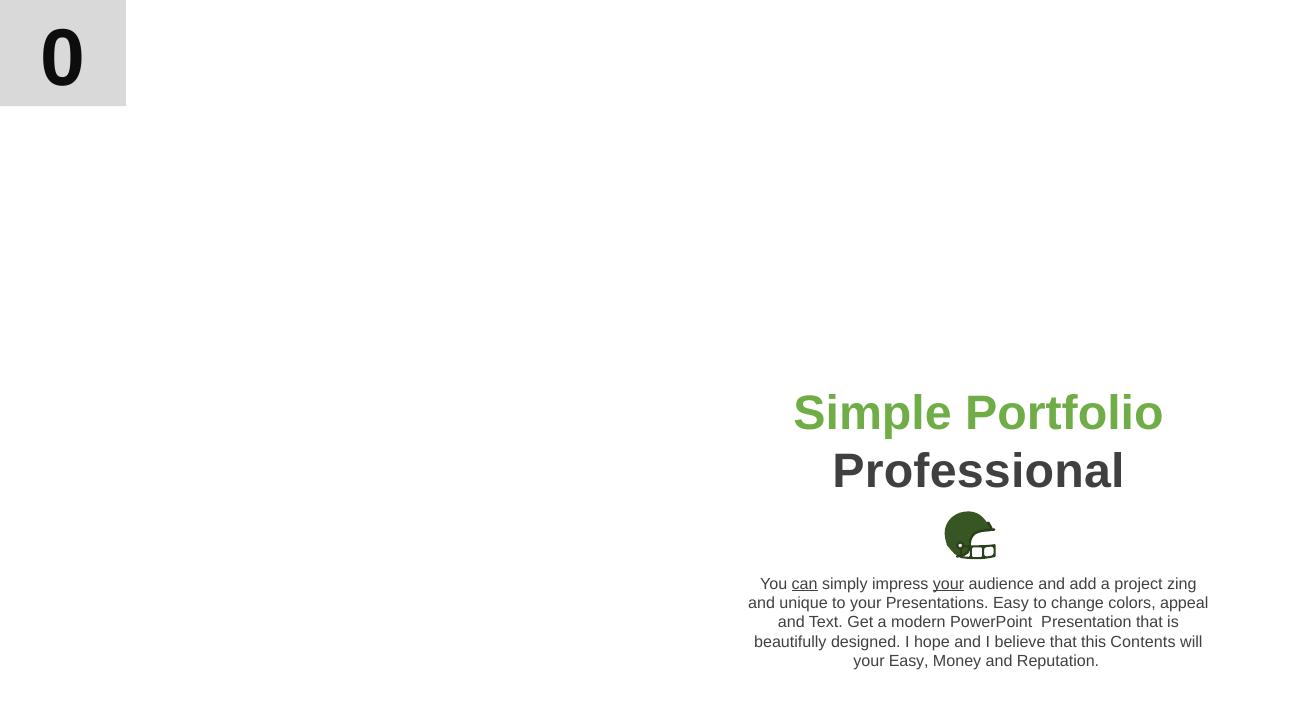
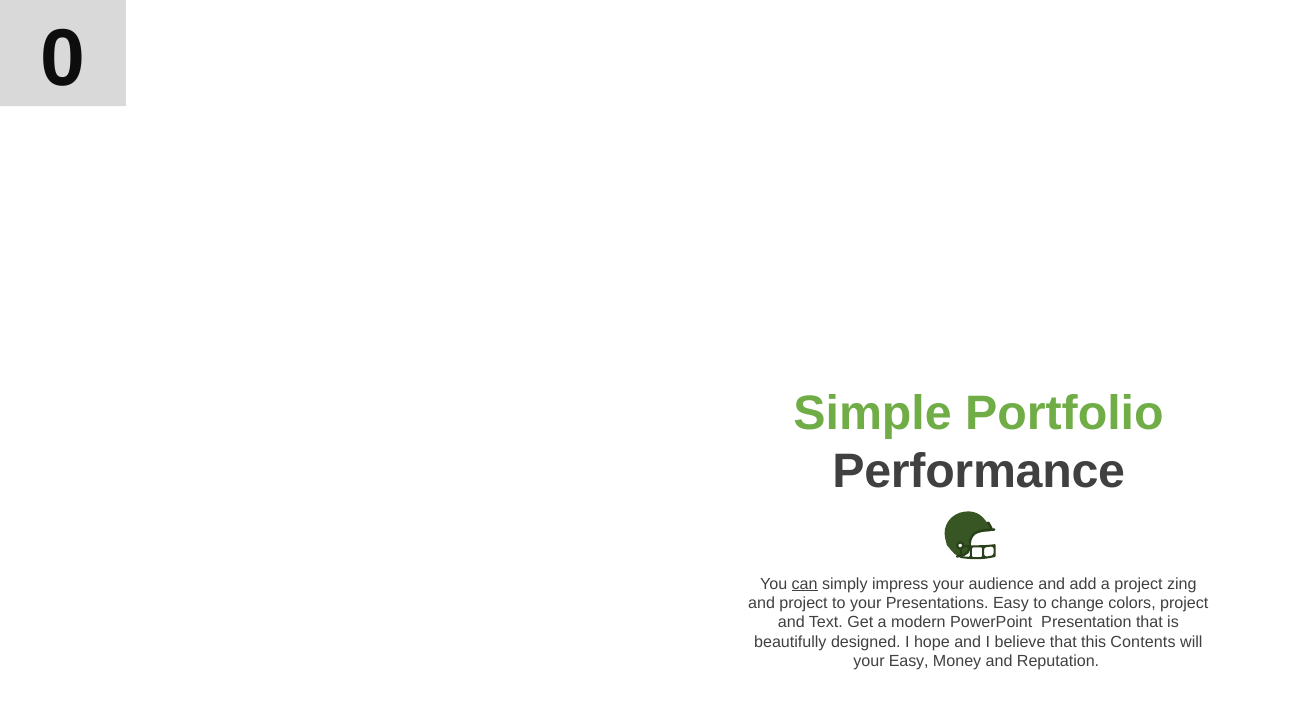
Professional: Professional -> Performance (979, 472)
your underline: present -> none (948, 584)
and unique: unique -> project (804, 603)
colors appeal: appeal -> project (1184, 603)
